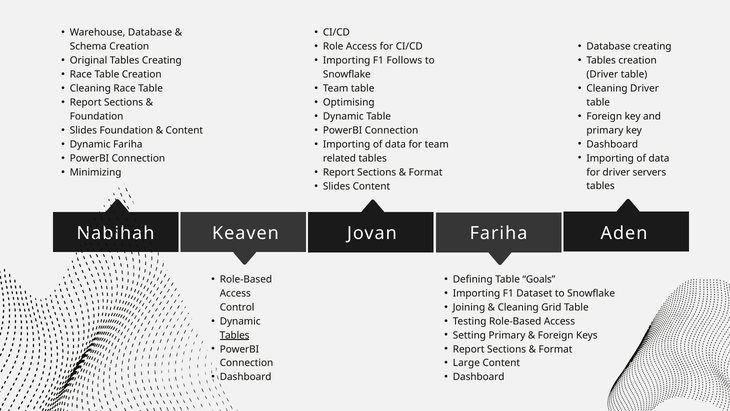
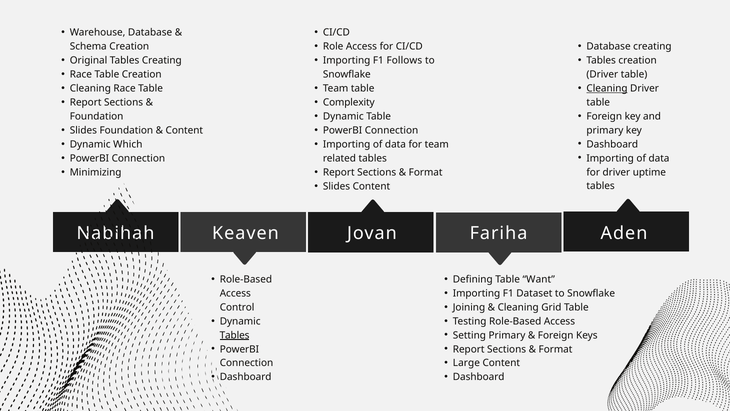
Cleaning underline: none -> present (607, 88)
Optimising: Optimising -> Complexity (349, 102)
Dynamic Fariha: Fariha -> Which (128, 144)
servers: servers -> uptime (649, 172)
Goals: Goals -> Want (539, 279)
